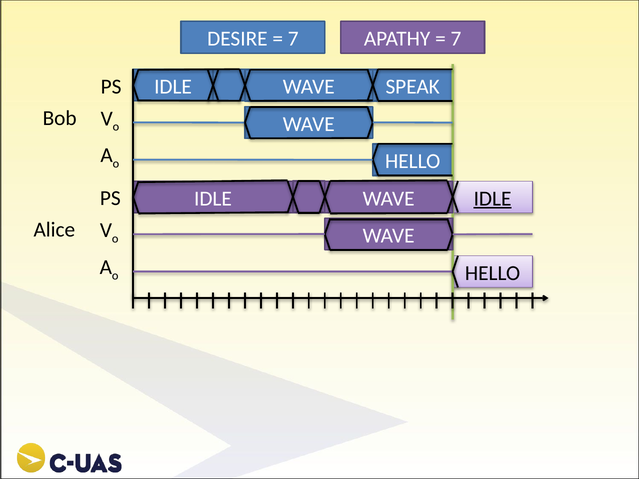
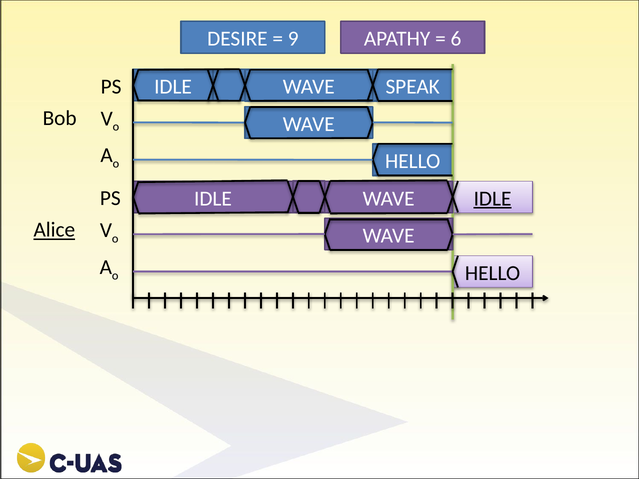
7: 7 -> 9 (293, 39)
7: 7 -> 6 (456, 39)
Alice underline: none -> present (54, 230)
